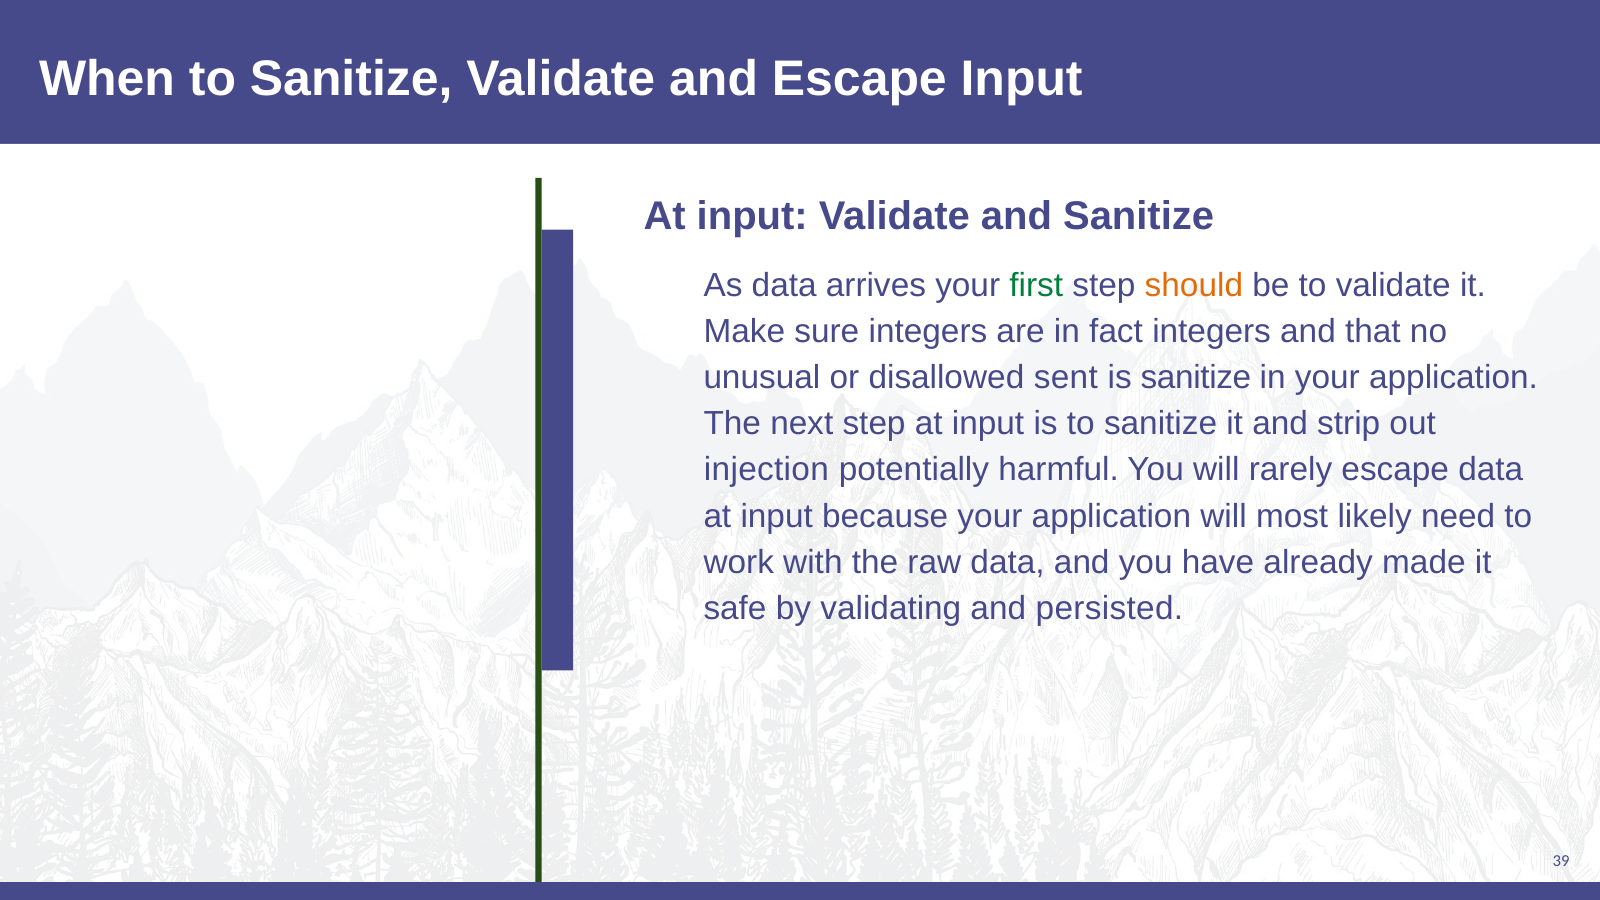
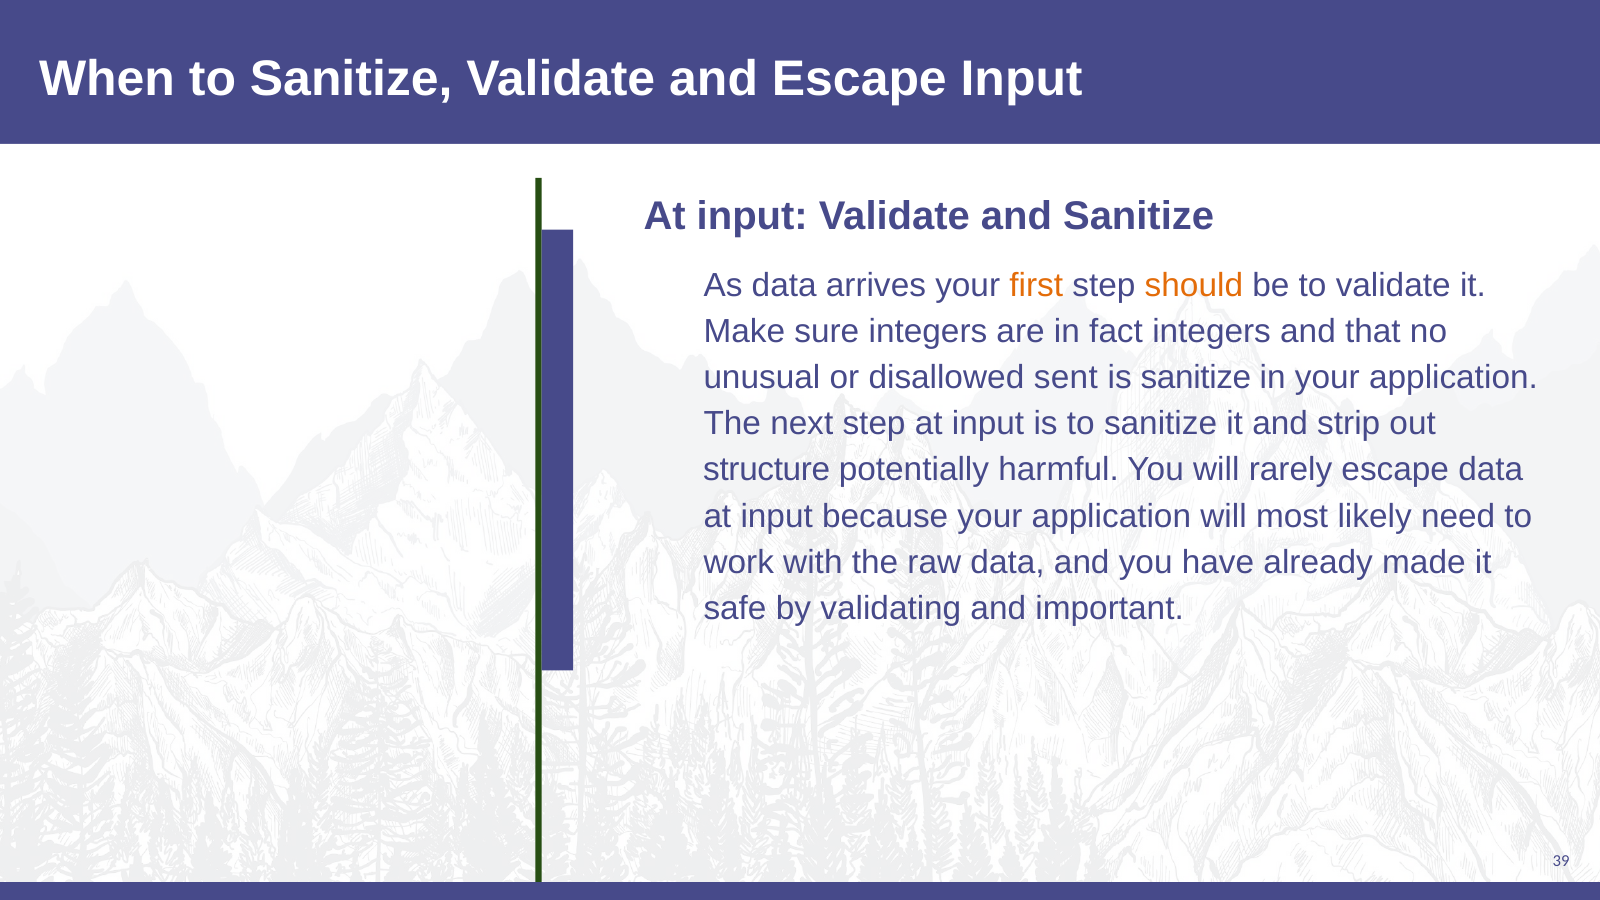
first colour: green -> orange (1036, 286)
injection: injection -> structure (767, 470)
persisted: persisted -> important (1110, 608)
